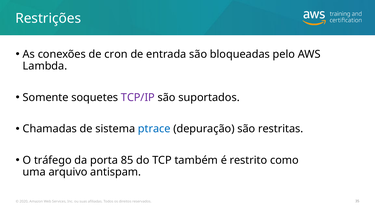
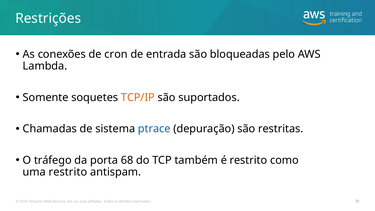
TCP/IP colour: purple -> orange (138, 97)
85: 85 -> 68 (127, 160)
uma arquivo: arquivo -> restrito (68, 172)
